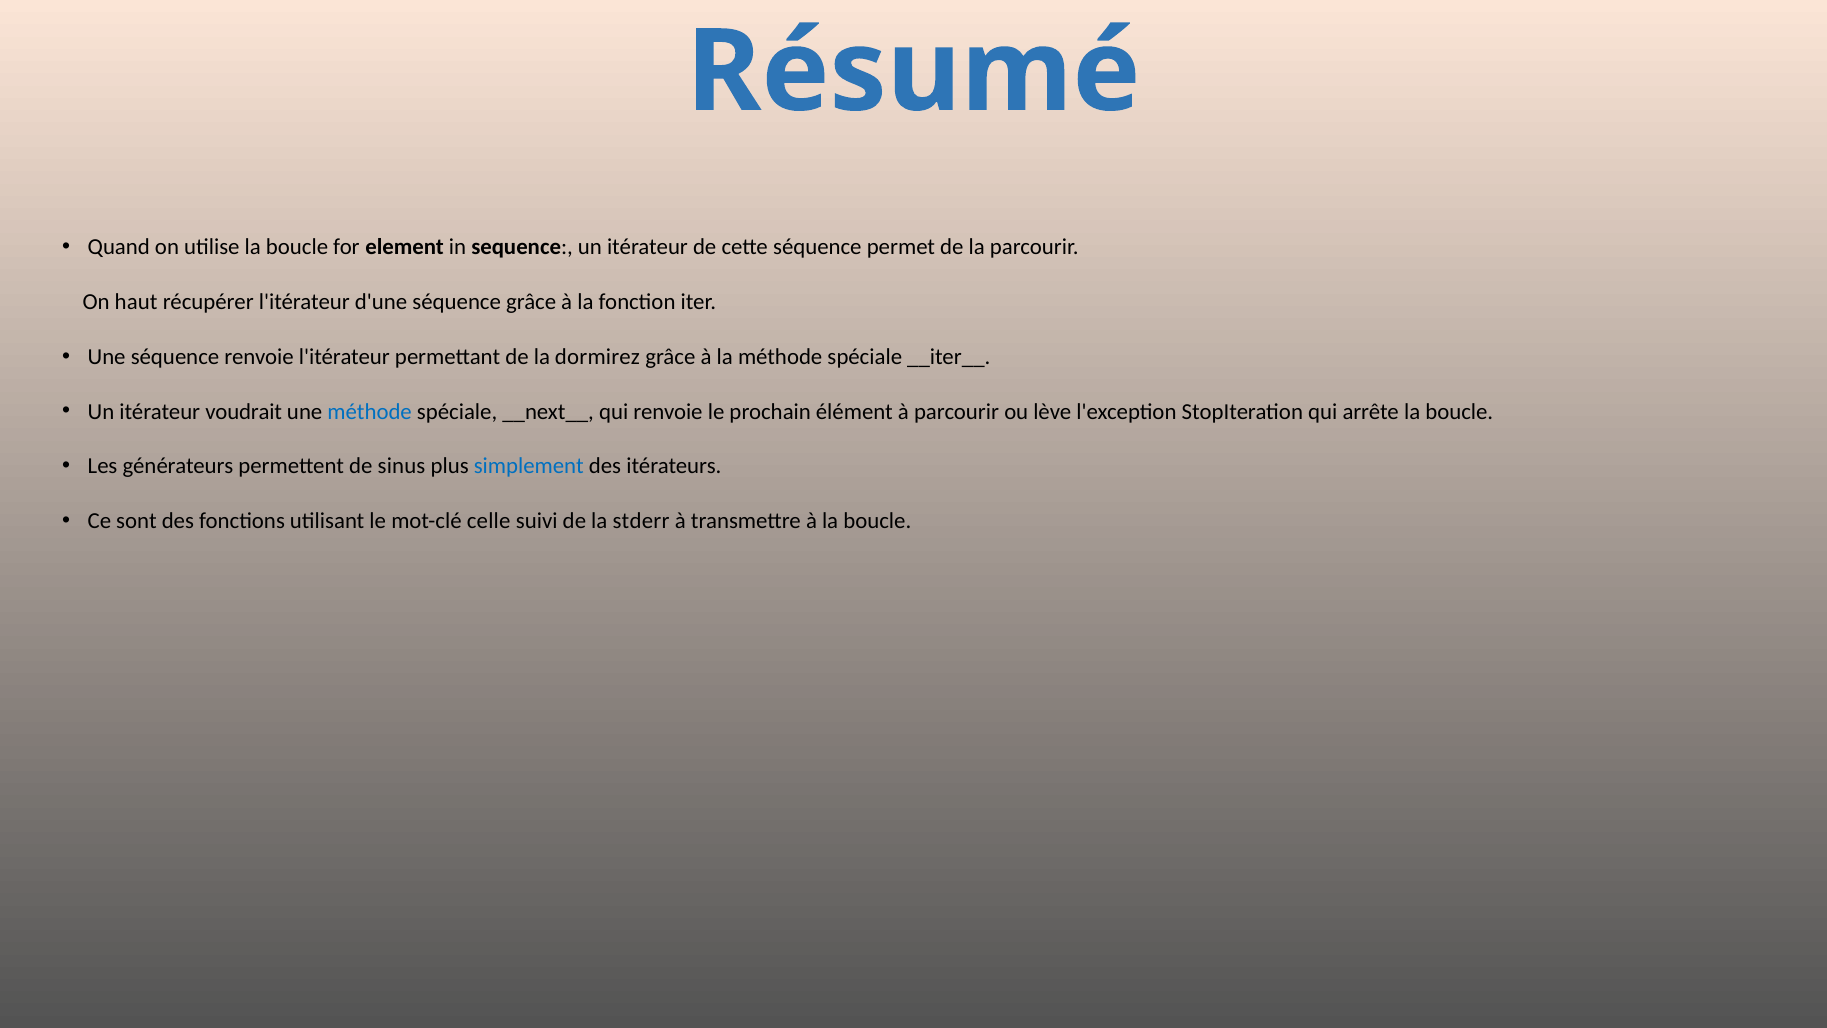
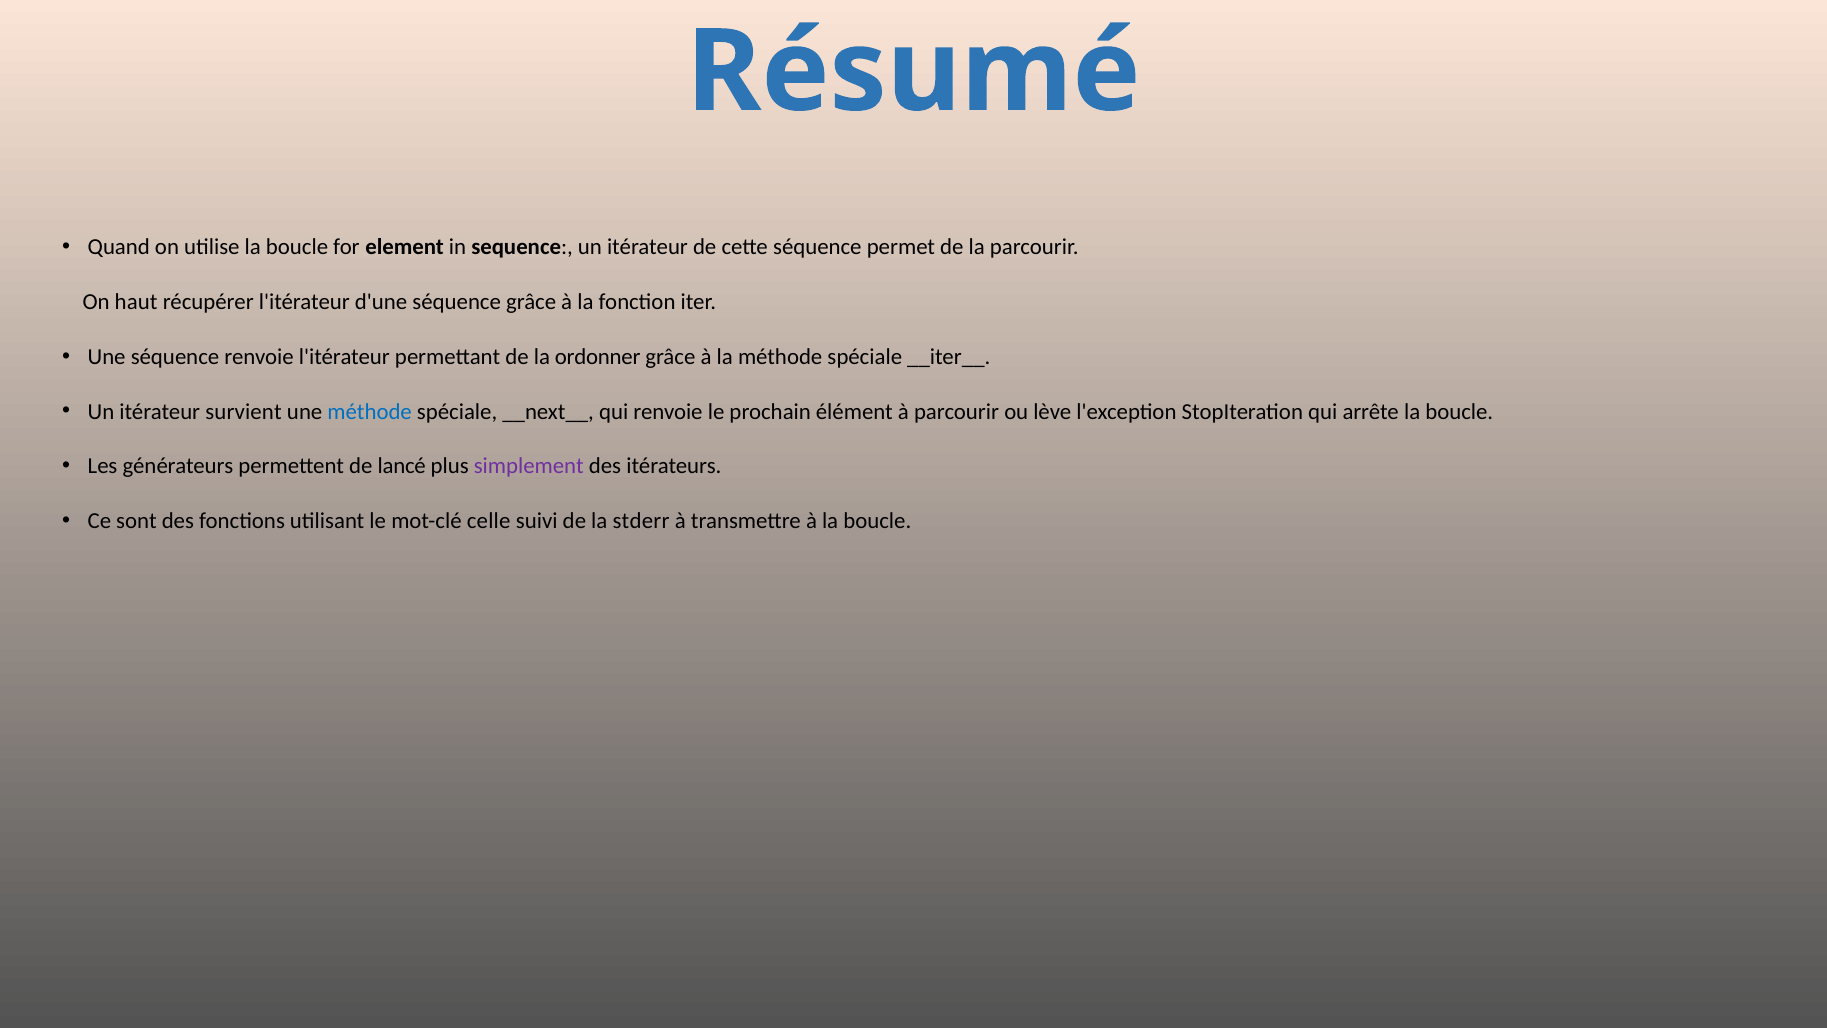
dormirez: dormirez -> ordonner (598, 357)
voudrait: voudrait -> survient (244, 411)
sinus: sinus -> lancé (402, 466)
simplement colour: blue -> purple (529, 466)
